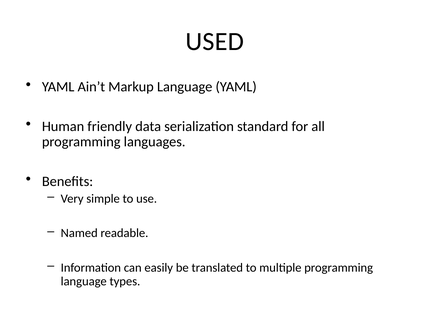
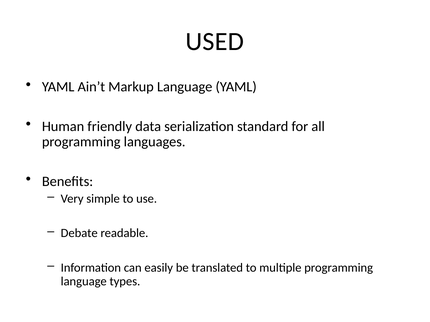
Named: Named -> Debate (79, 233)
